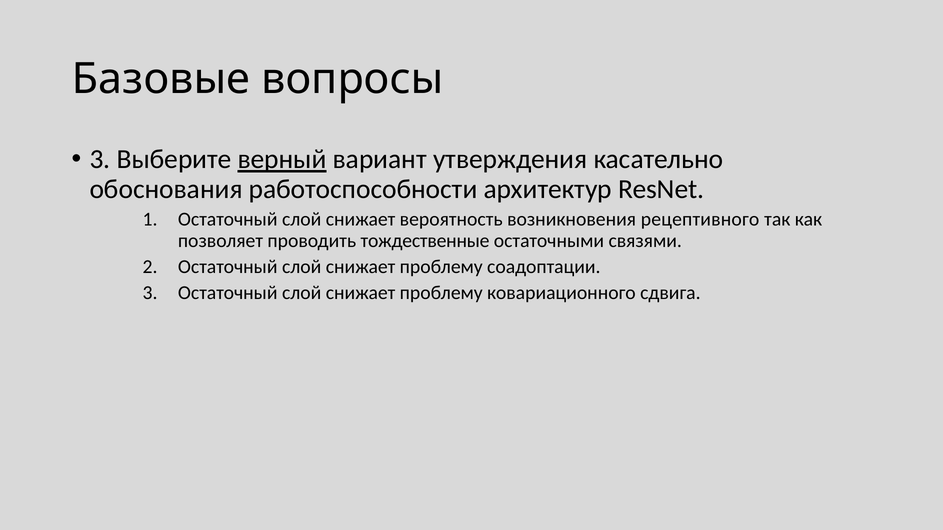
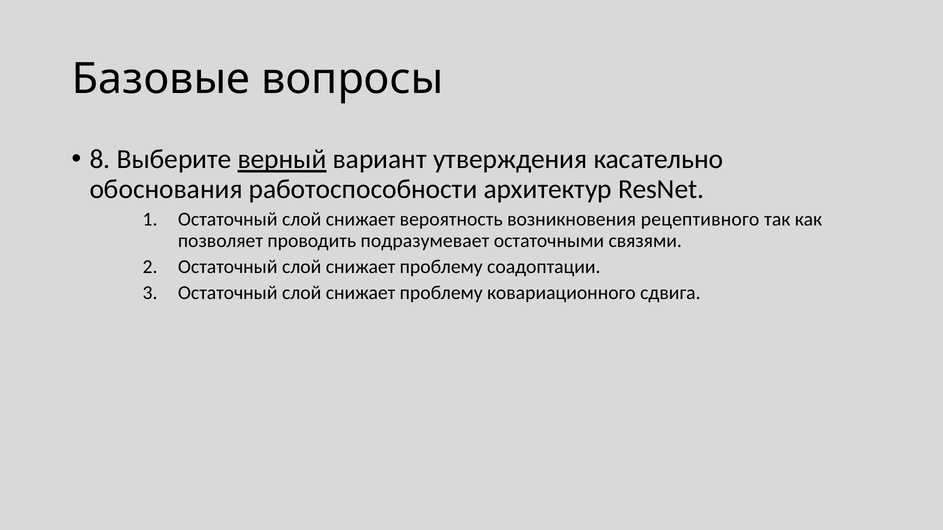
3: 3 -> 8 (100, 159)
тождественные: тождественные -> подразумевает (425, 241)
